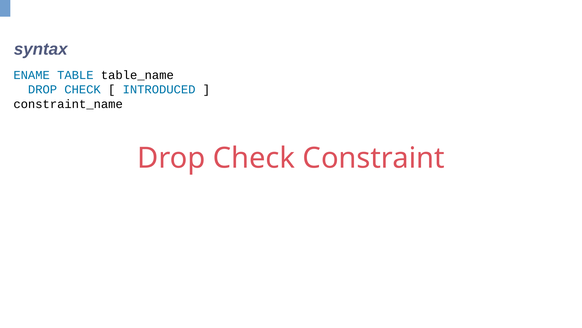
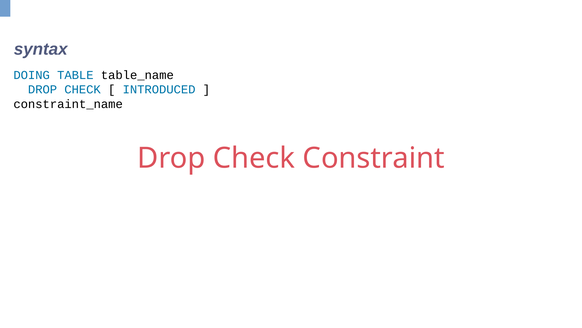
ENAME: ENAME -> DOING (32, 75)
